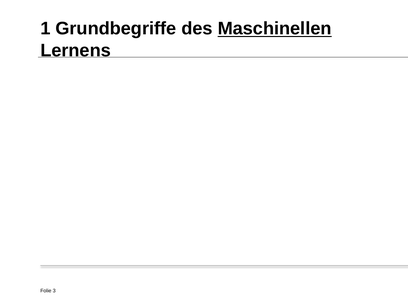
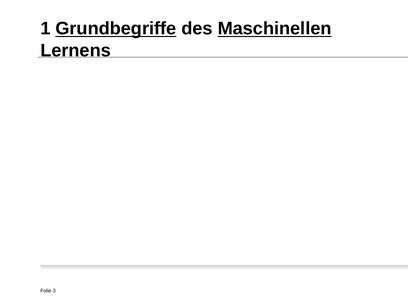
Grundbegriffe underline: none -> present (116, 29)
